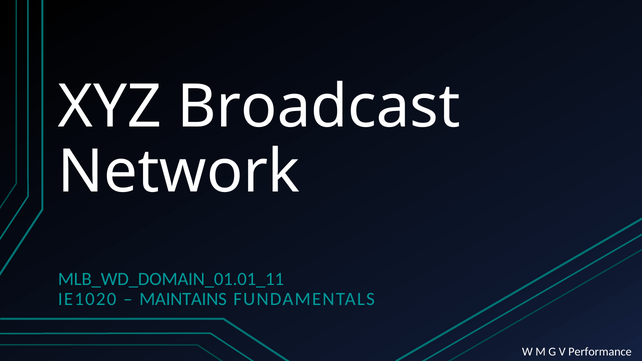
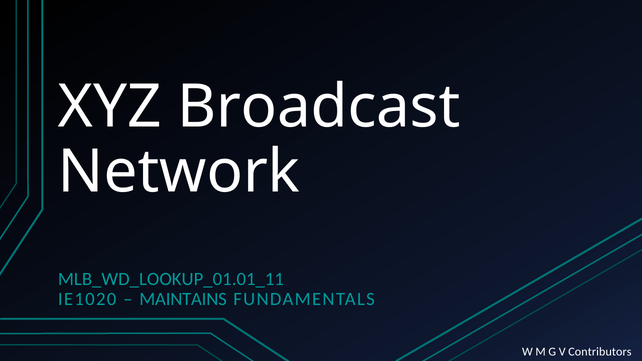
MLB_WD_DOMAIN_01.01_11: MLB_WD_DOMAIN_01.01_11 -> MLB_WD_LOOKUP_01.01_11 (171, 279)
Performance: Performance -> Contributors (600, 352)
